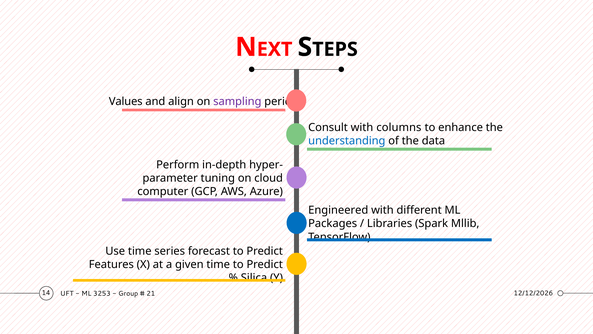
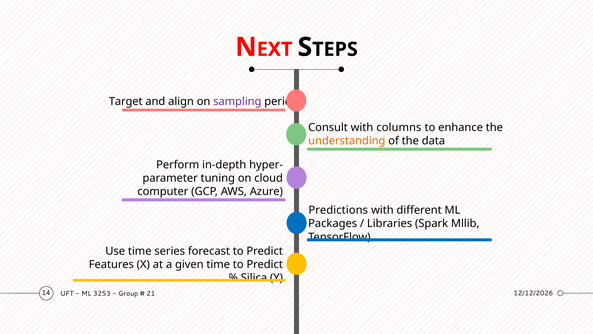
Values: Values -> Target (126, 101)
understanding colour: blue -> orange (347, 141)
Engineered: Engineered -> Predictions (338, 210)
